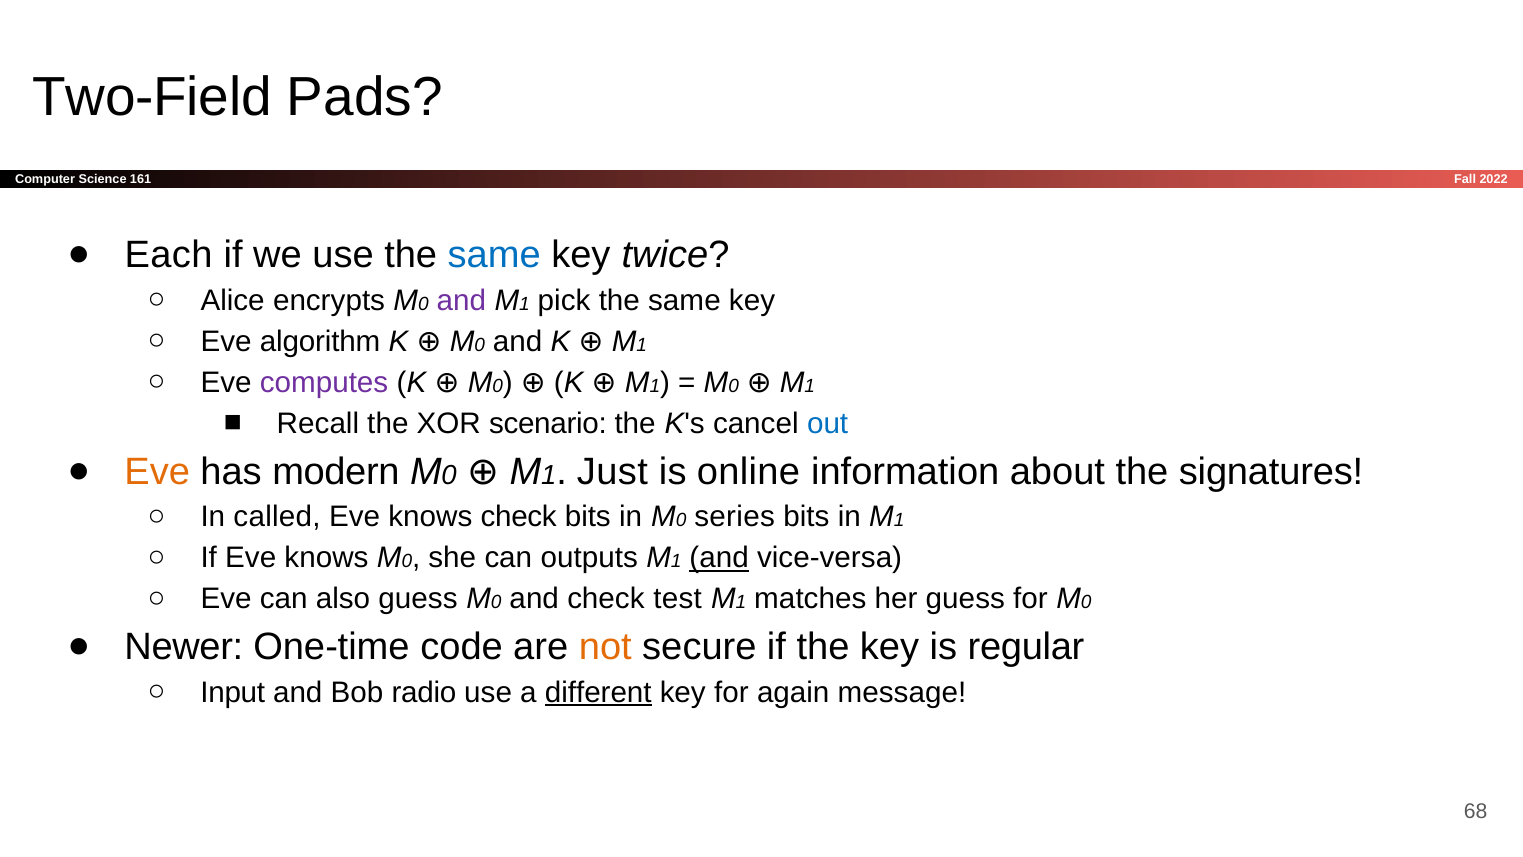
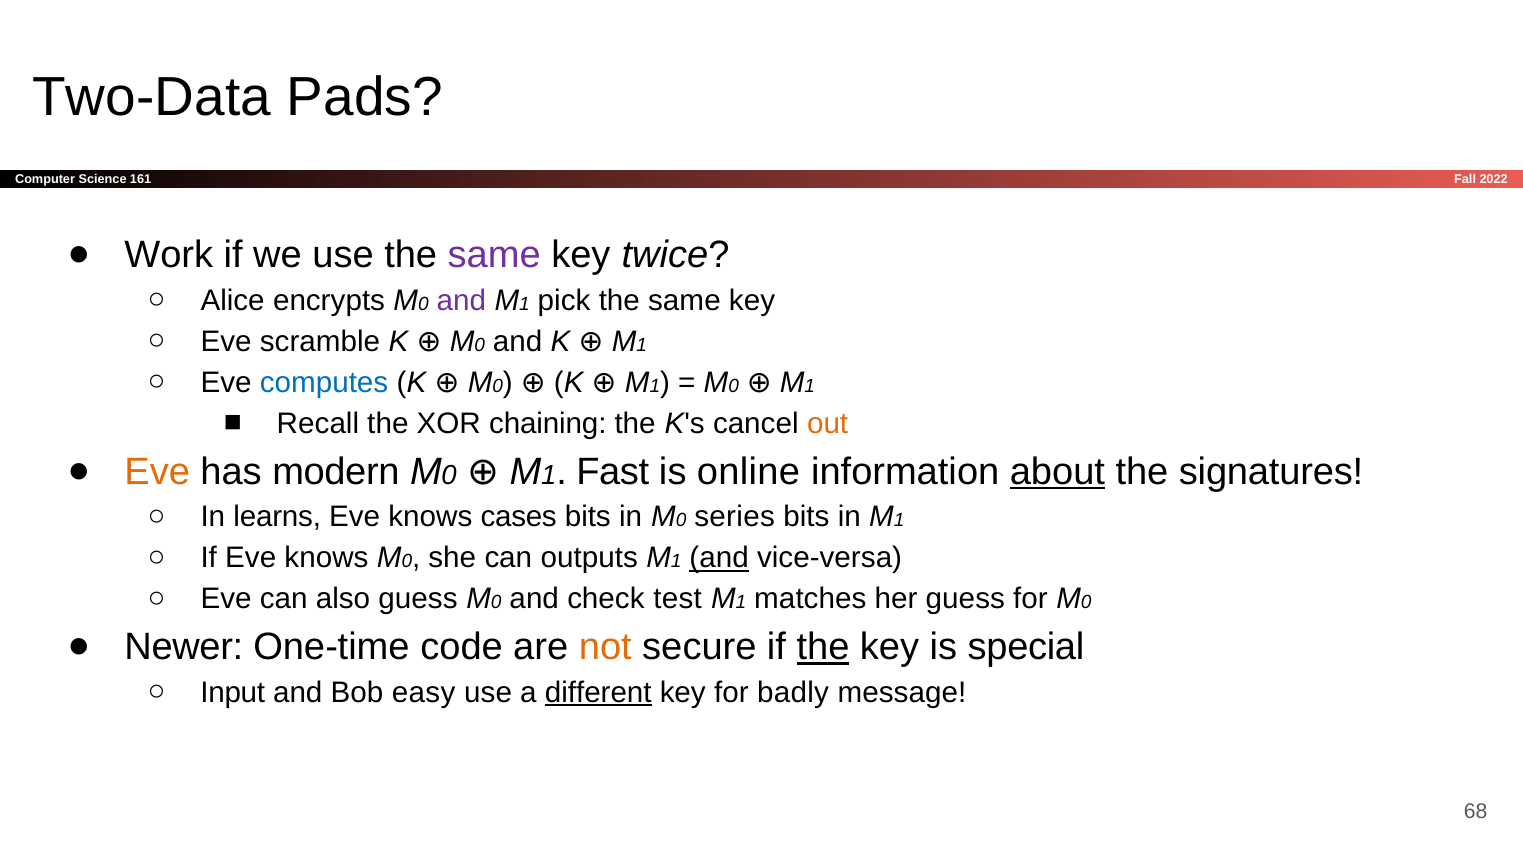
Two-Field: Two-Field -> Two-Data (152, 97)
Each: Each -> Work (169, 255)
same colour: blue -> purple (494, 255)
algorithm: algorithm -> scramble (320, 342)
computes colour: purple -> blue (324, 383)
scenario: scenario -> chaining (548, 424)
out colour: blue -> orange (828, 424)
Just: Just -> Fast (613, 472)
about underline: none -> present (1057, 472)
called: called -> learns (277, 517)
knows check: check -> cases (519, 517)
the underline: none -> present (823, 647)
regular: regular -> special (1026, 647)
radio: radio -> easy (424, 692)
again: again -> badly (793, 692)
